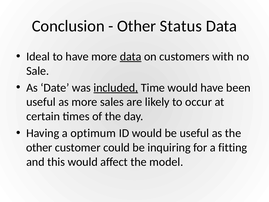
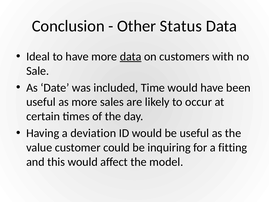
included underline: present -> none (116, 88)
optimum: optimum -> deviation (93, 133)
other: other -> value (39, 147)
